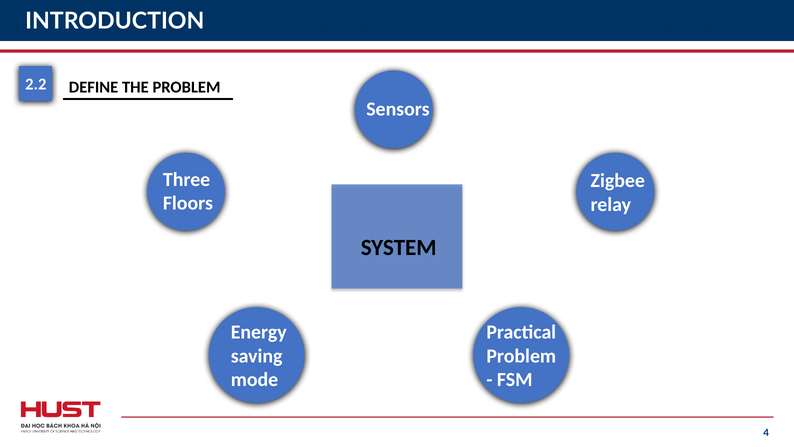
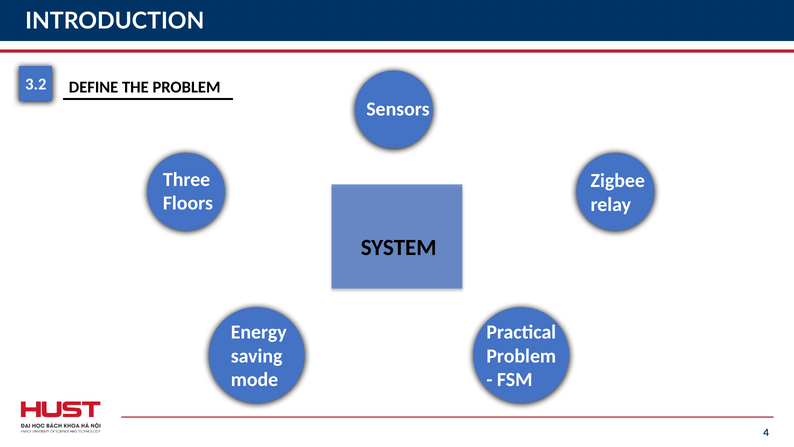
2.2: 2.2 -> 3.2 (36, 84)
